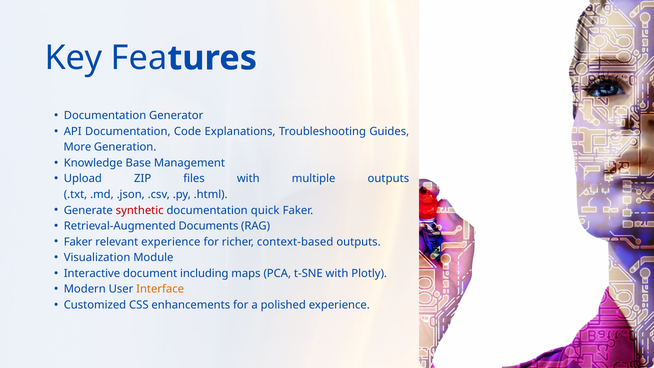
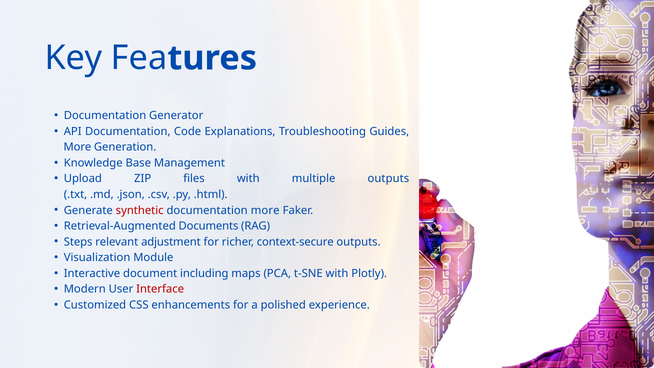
documentation quick: quick -> more (265, 210)
Faker: Faker -> Steps (78, 242)
relevant experience: experience -> adjustment (171, 242)
context-based: context-based -> context-secure (295, 242)
Interface colour: orange -> red (160, 289)
